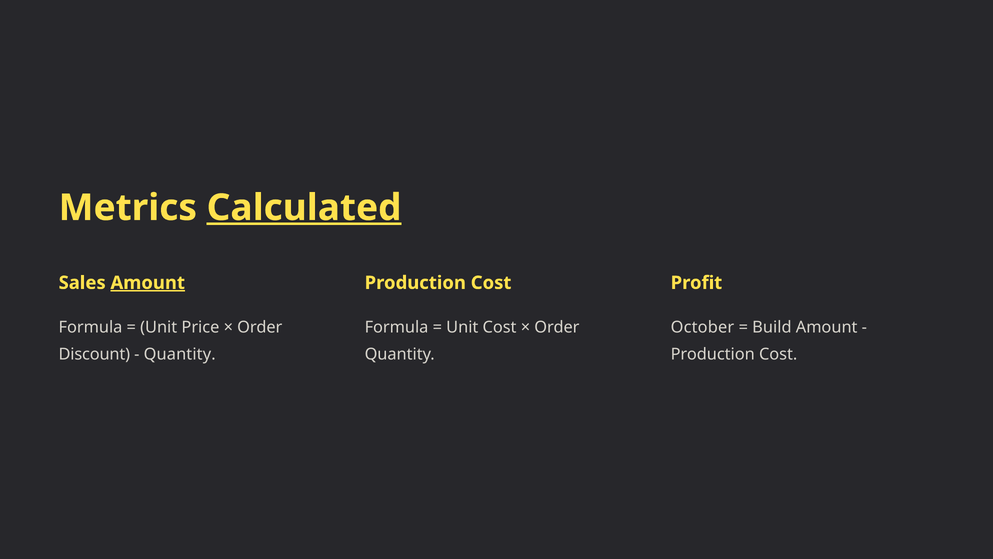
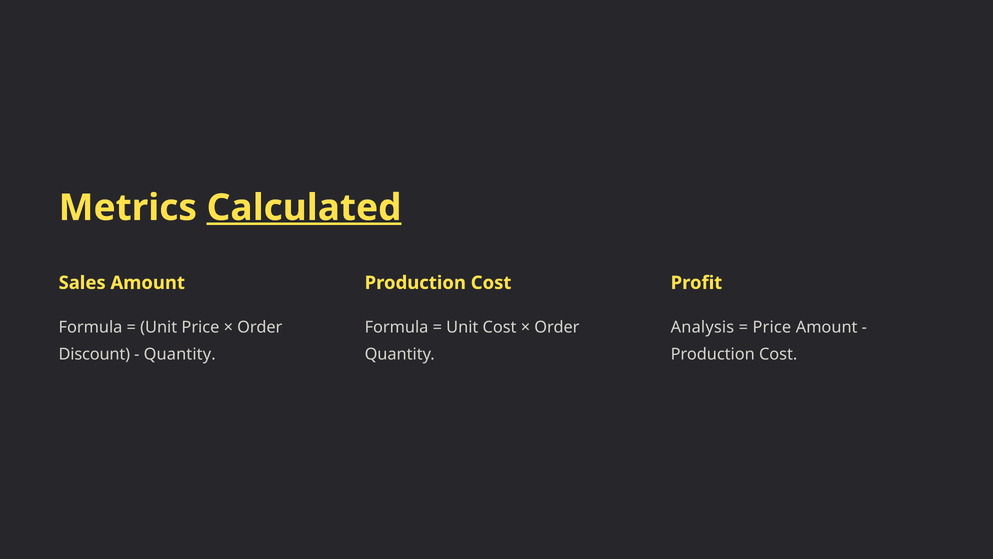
Amount underline: present -> none (148, 283)
October: October -> Analysis (702, 327)
Build: Build -> Price (772, 327)
